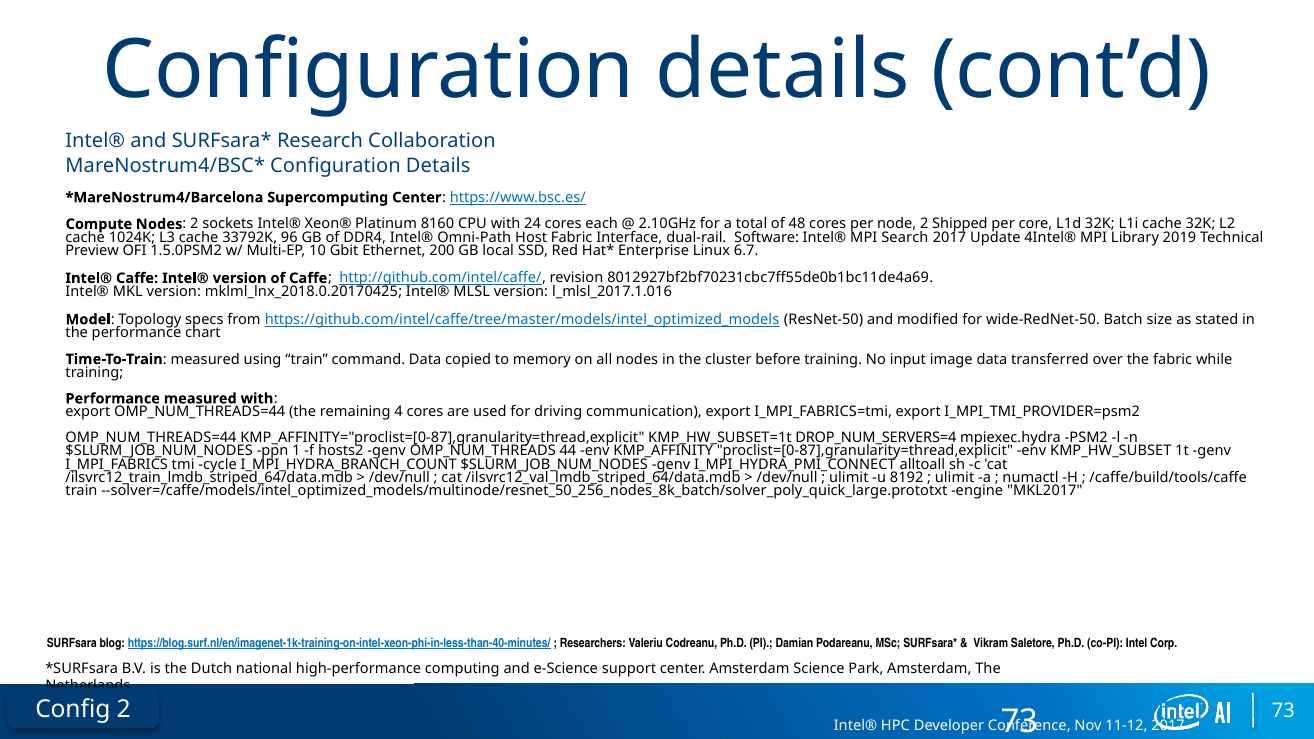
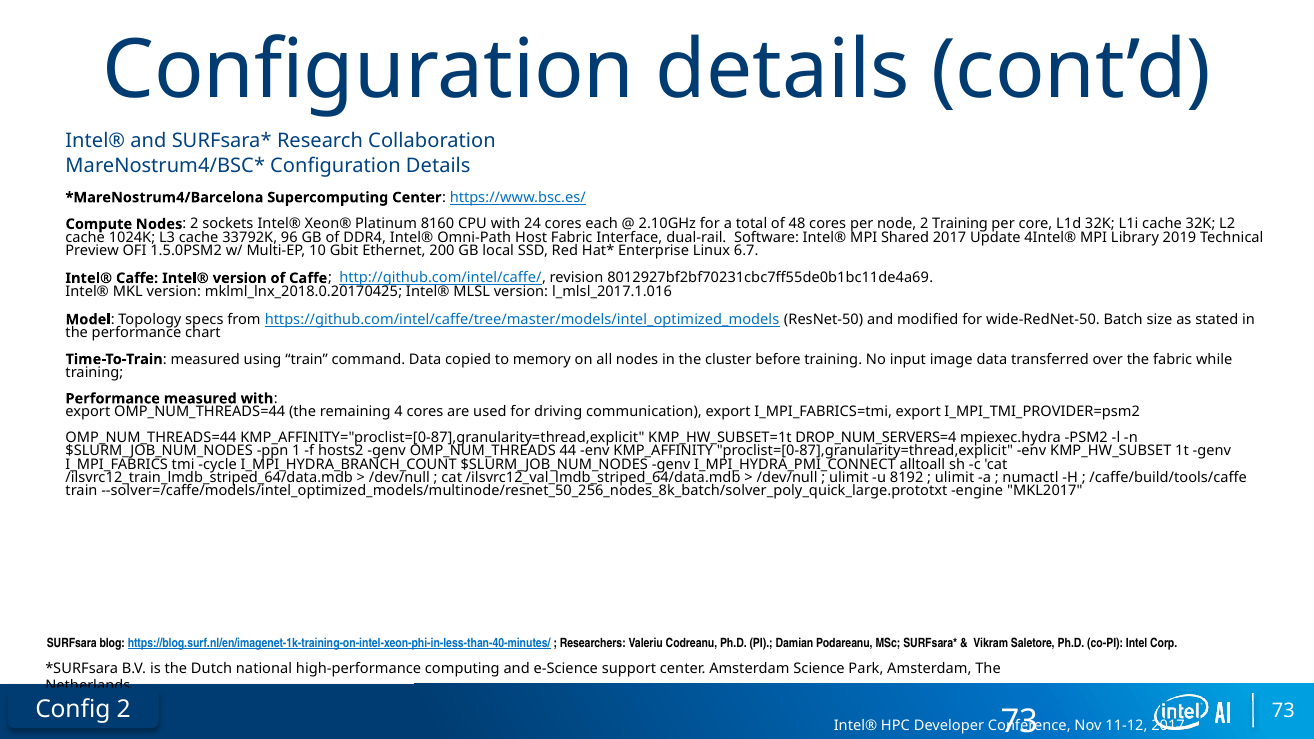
2 Shipped: Shipped -> Training (960, 224)
Search: Search -> Shared (905, 237)
